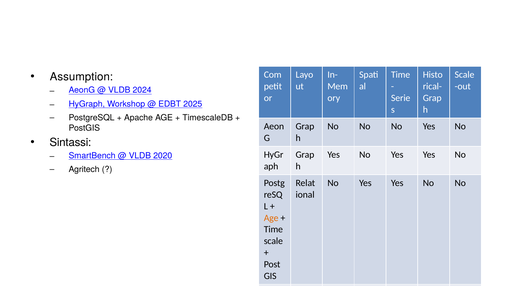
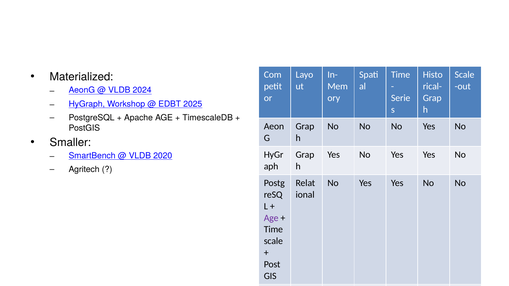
Assumption: Assumption -> Materialized (82, 77)
Sintassi: Sintassi -> Smaller (70, 142)
Age colour: orange -> purple (271, 218)
